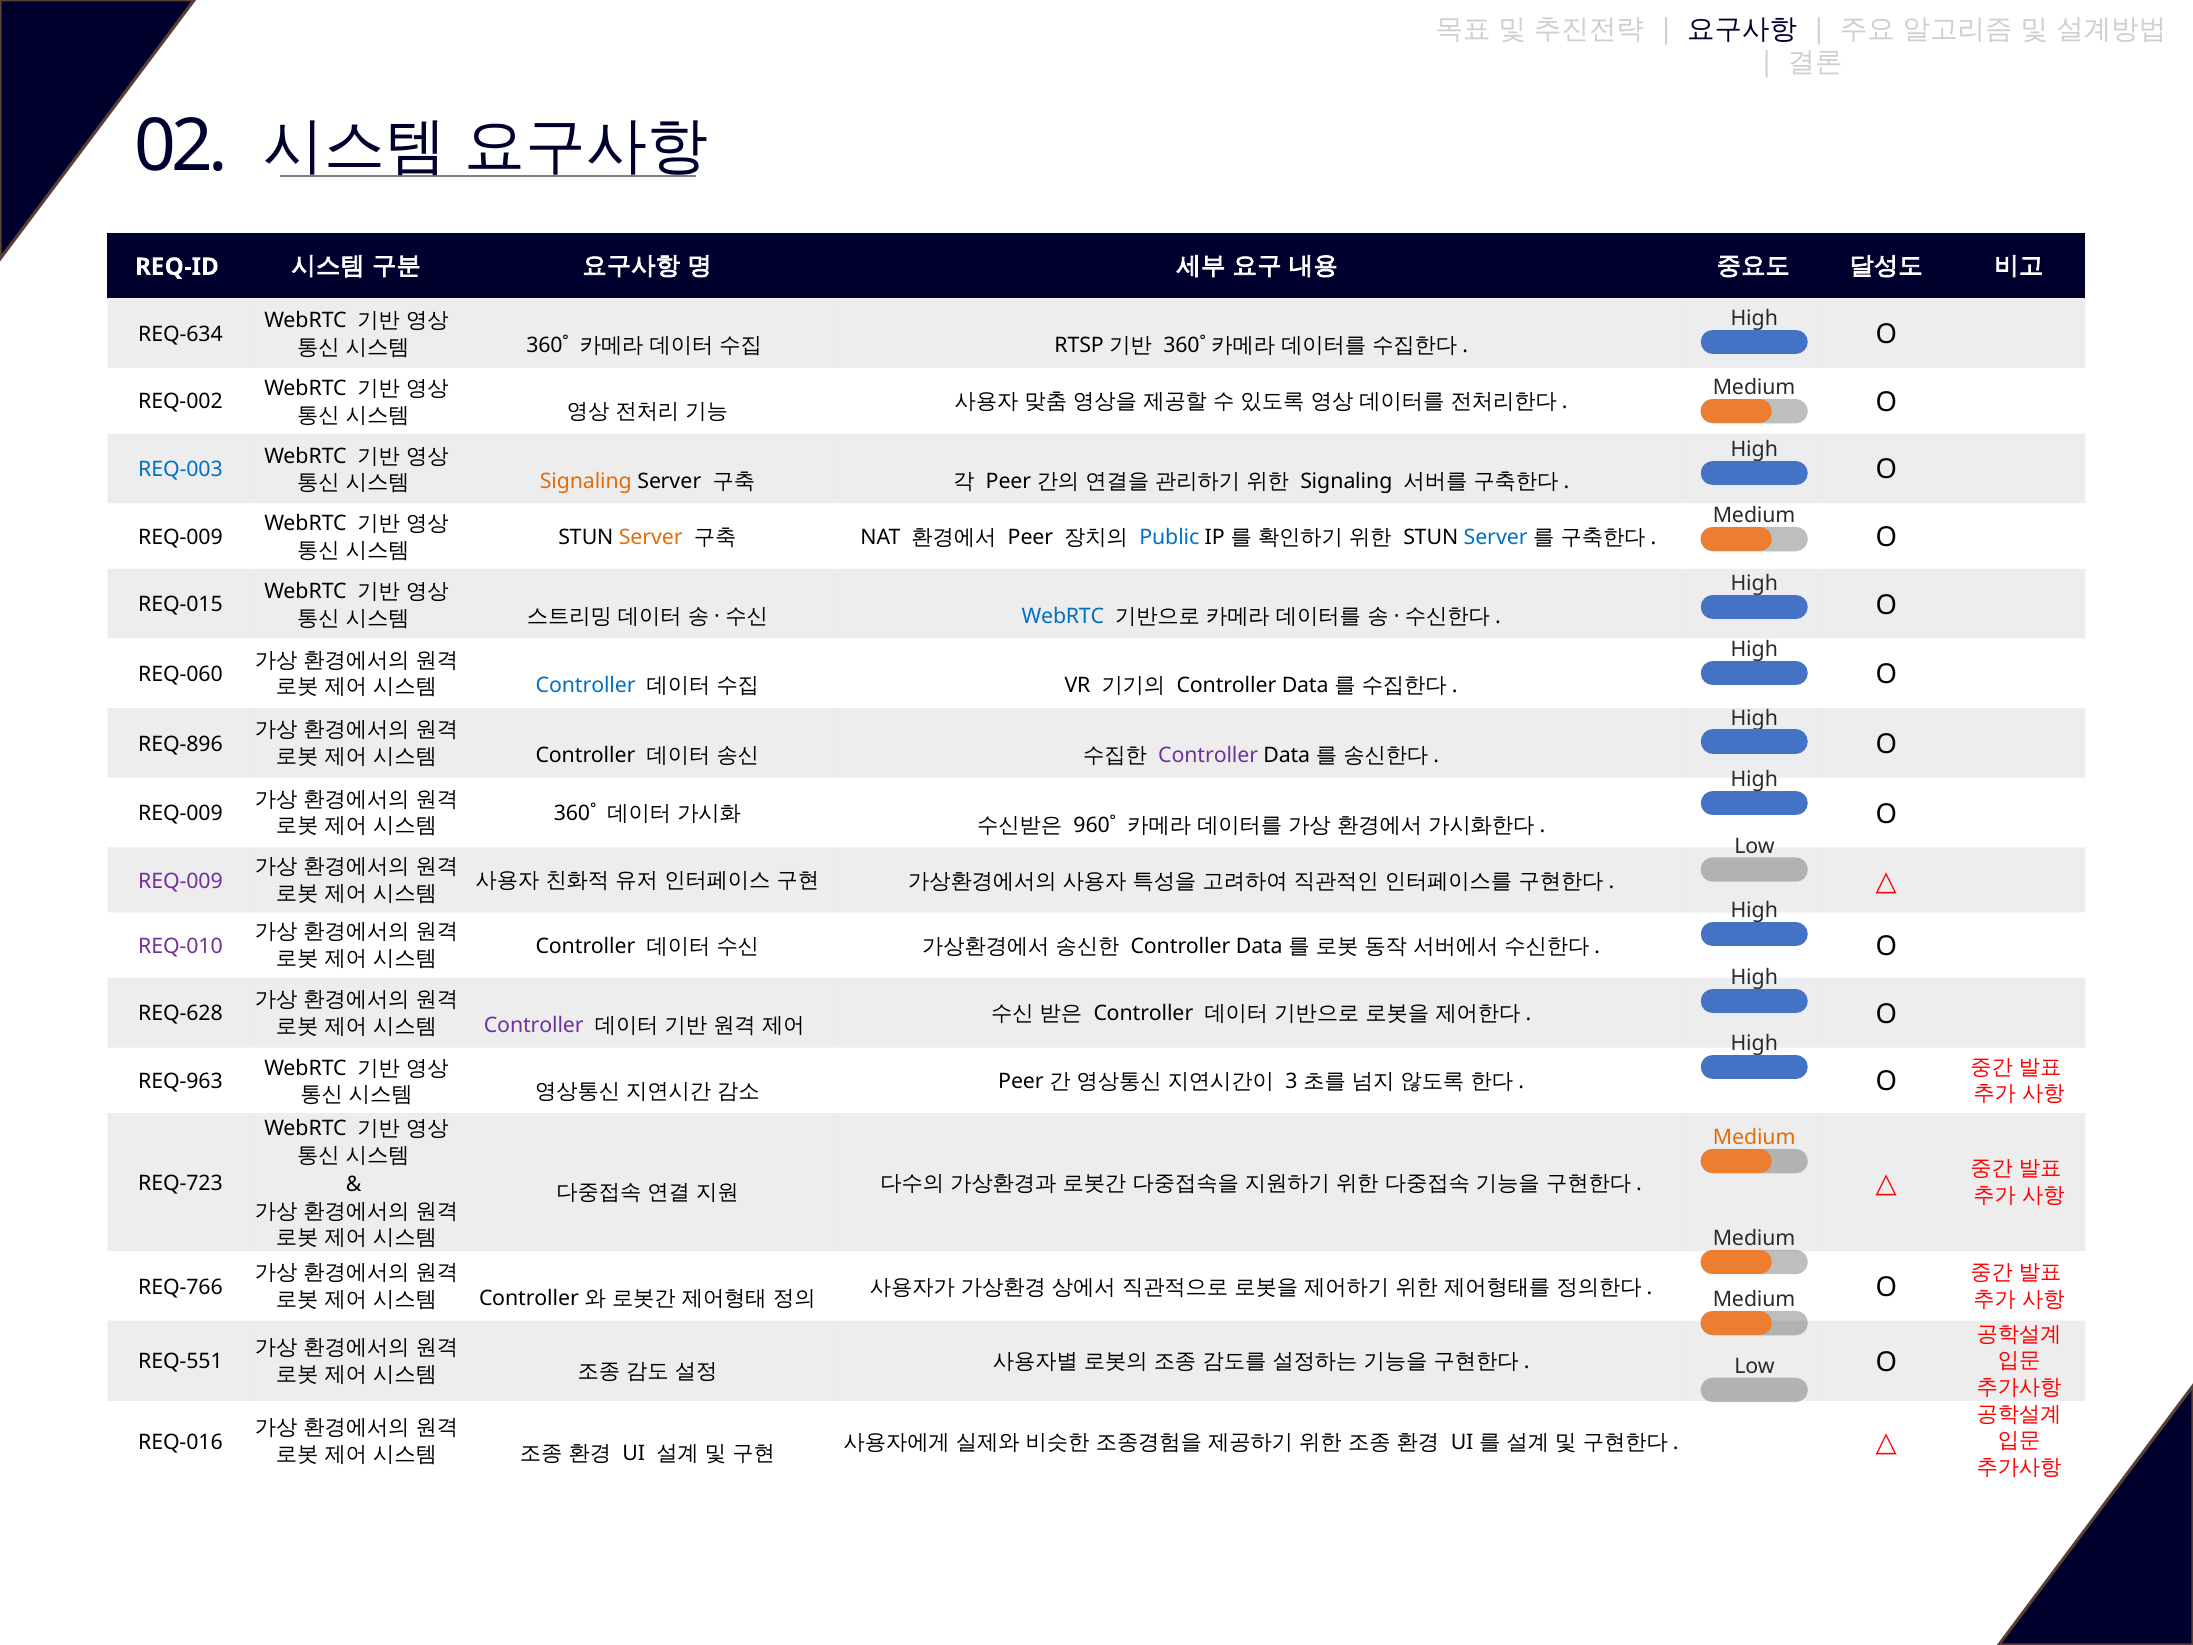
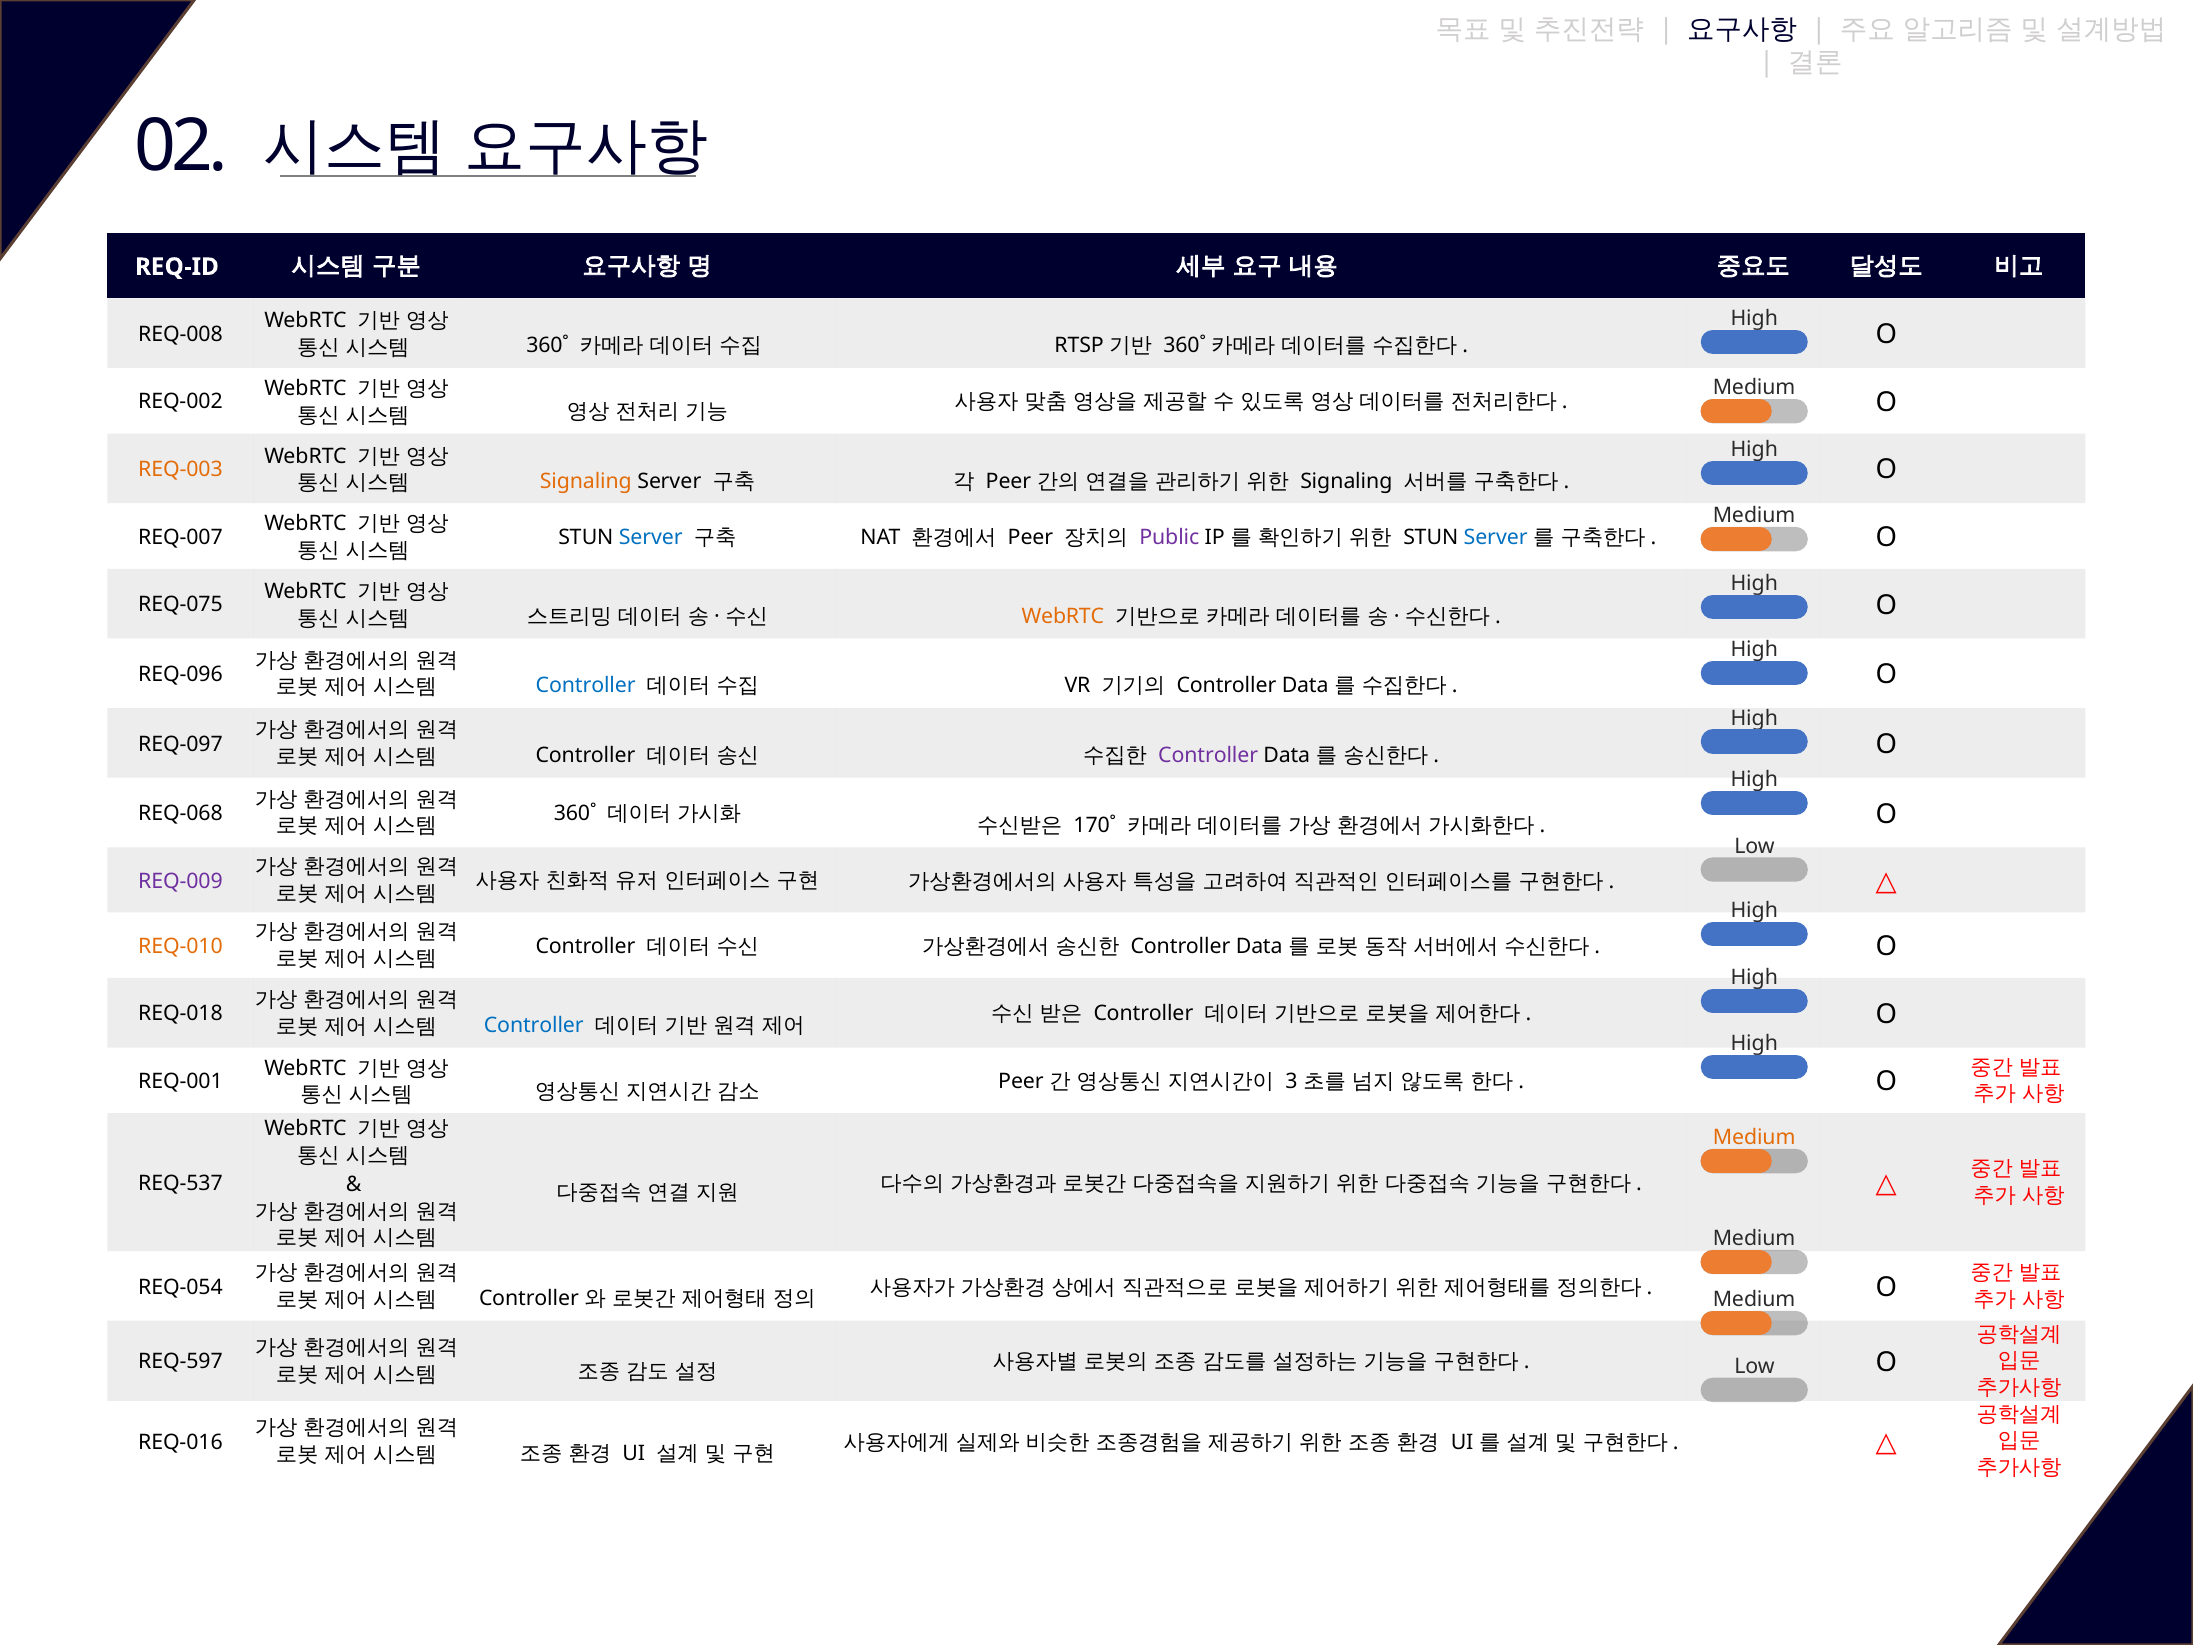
REQ-634: REQ-634 -> REQ-008 (180, 334)
REQ-003 colour: blue -> orange (180, 469)
REQ-009: REQ-009 -> REQ-007 (180, 537)
Server colour: orange -> blue (651, 537)
Public colour: blue -> purple (1169, 537)
REQ-015: REQ-015 -> REQ-075 (180, 605)
WebRTC colour: blue -> orange (1063, 616)
REQ-060: REQ-060 -> REQ-096 (180, 674)
REQ-896: REQ-896 -> REQ-097 (180, 744)
REQ-009: REQ-009 -> REQ-068 (180, 814)
960˚: 960˚ -> 170˚ (1095, 825)
REQ-010 colour: purple -> orange (180, 946)
REQ-628: REQ-628 -> REQ-018 (180, 1014)
Controller colour: purple -> blue (534, 1025)
REQ-963: REQ-963 -> REQ-001 (180, 1081)
REQ-723: REQ-723 -> REQ-537 (180, 1183)
REQ-766: REQ-766 -> REQ-054 (180, 1287)
REQ-551: REQ-551 -> REQ-597 (180, 1362)
